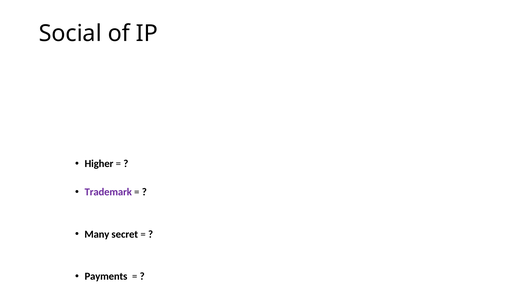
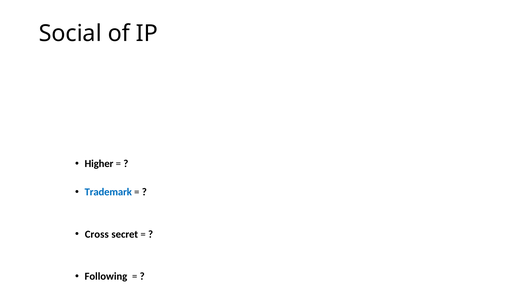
Trademark colour: purple -> blue (108, 192)
Many: Many -> Cross (97, 234)
Payments: Payments -> Following (106, 276)
